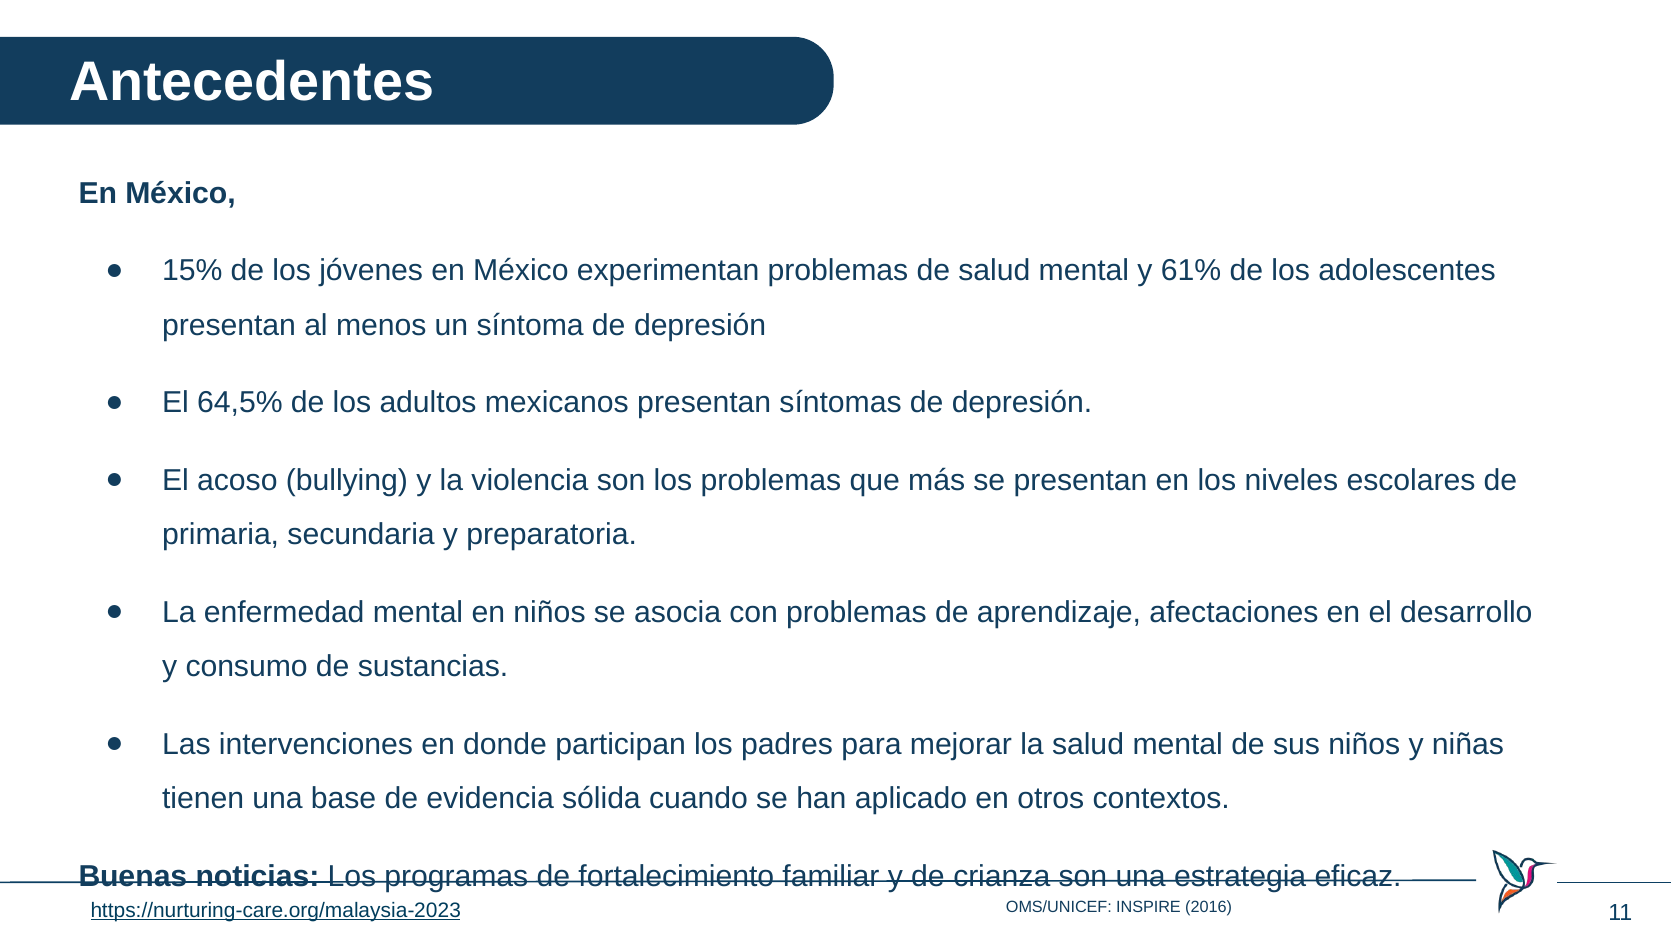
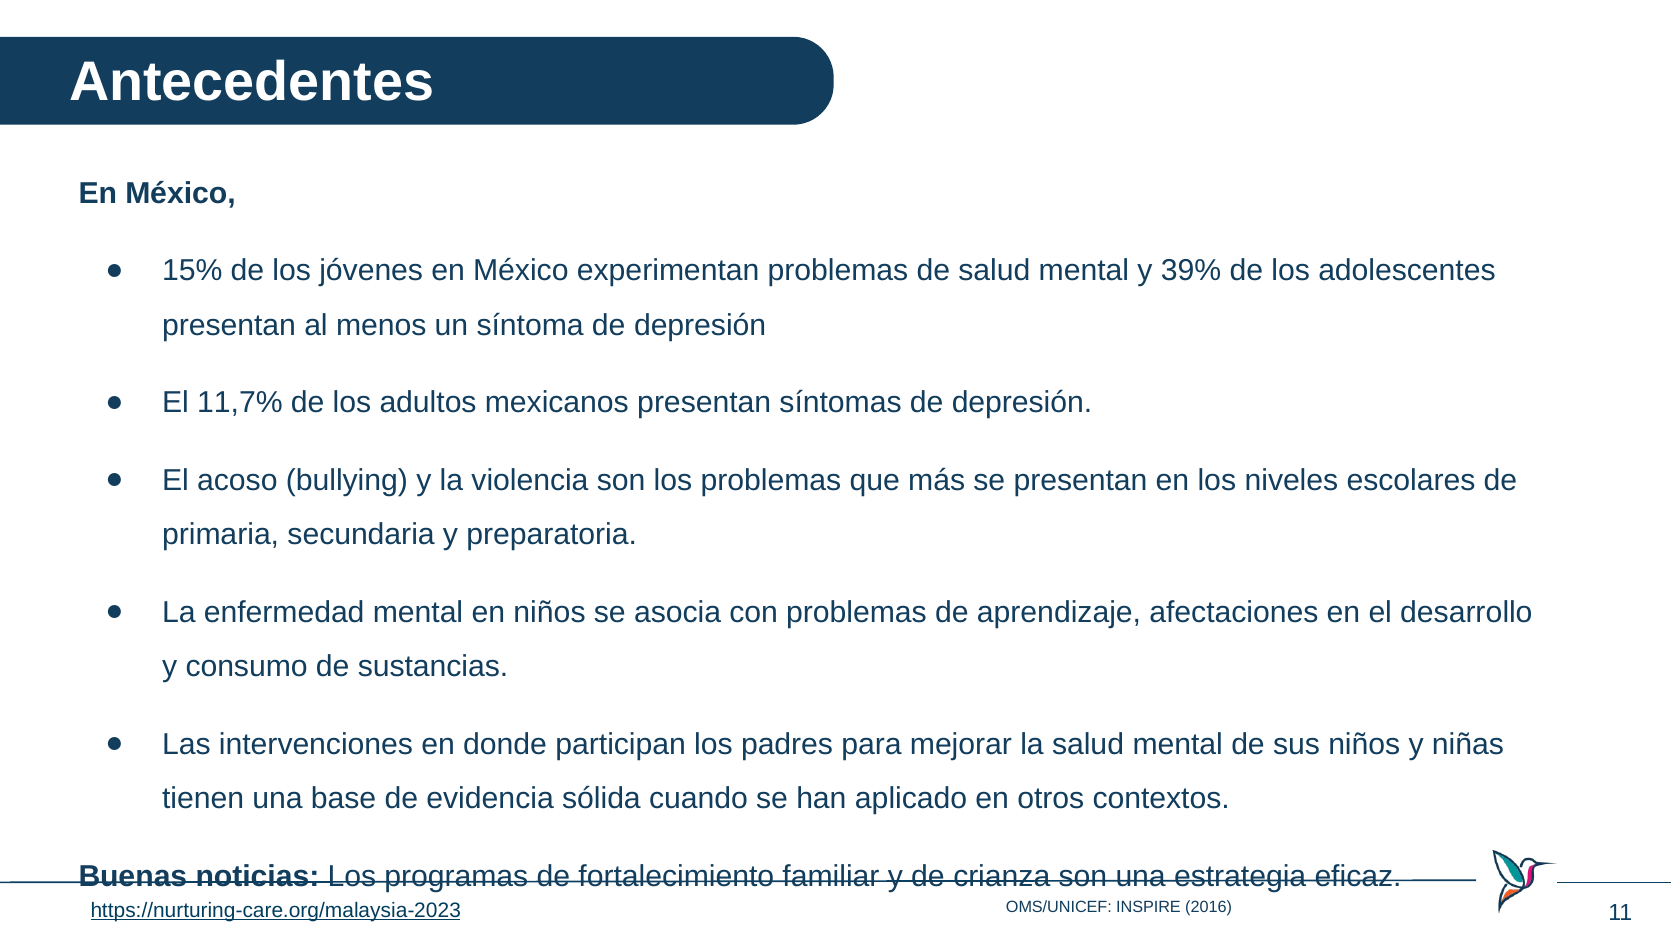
61%: 61% -> 39% (1191, 271)
64,5%: 64,5% -> 11,7% (240, 403)
